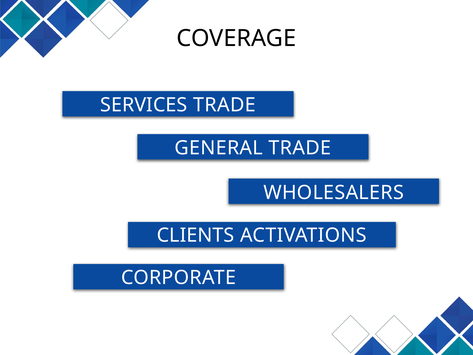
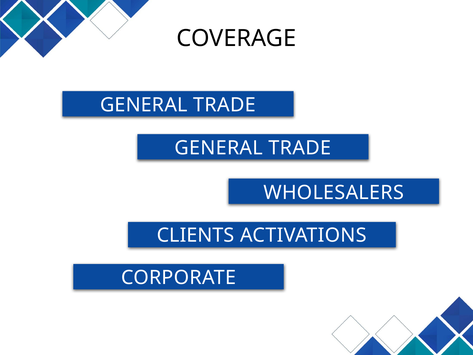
SERVICES: SERVICES -> GENERAL (144, 105)
